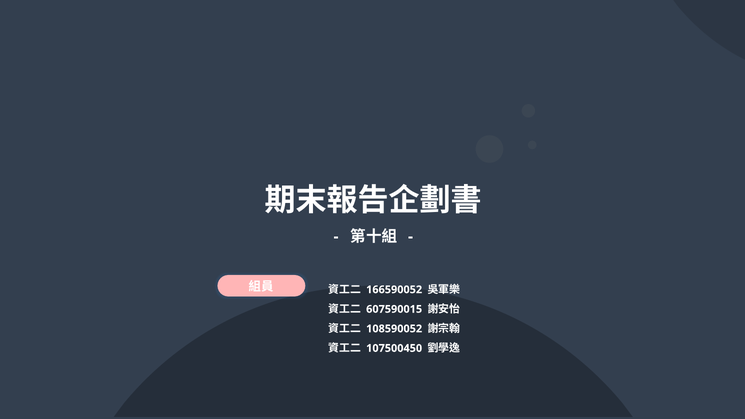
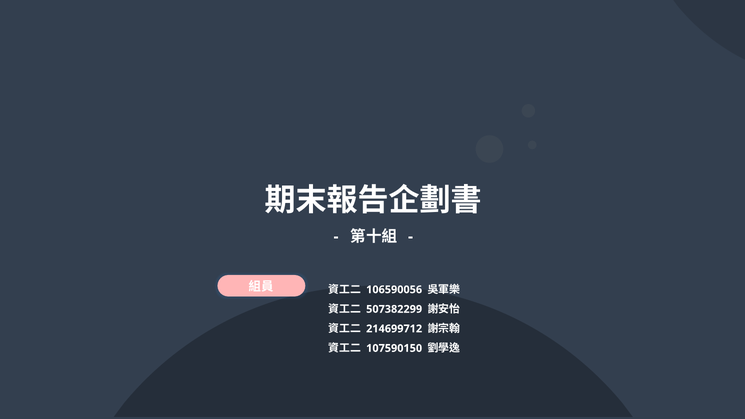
166590052: 166590052 -> 106590056 (394, 290)
607590015: 607590015 -> 507382299 (394, 309)
108590052: 108590052 -> 214699712 (394, 329)
107500450: 107500450 -> 107590150 (394, 348)
